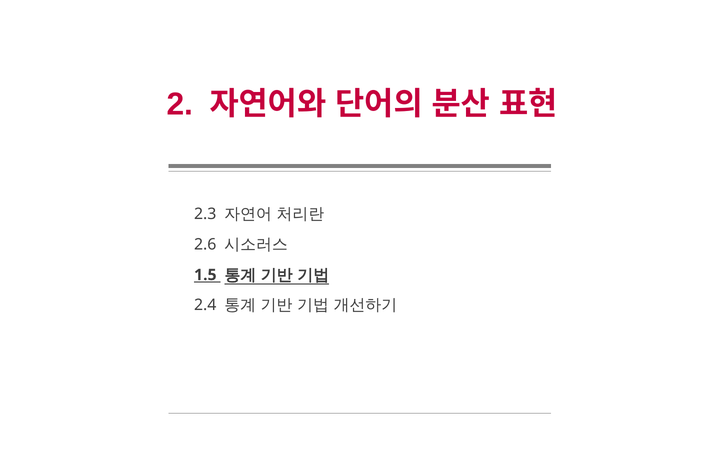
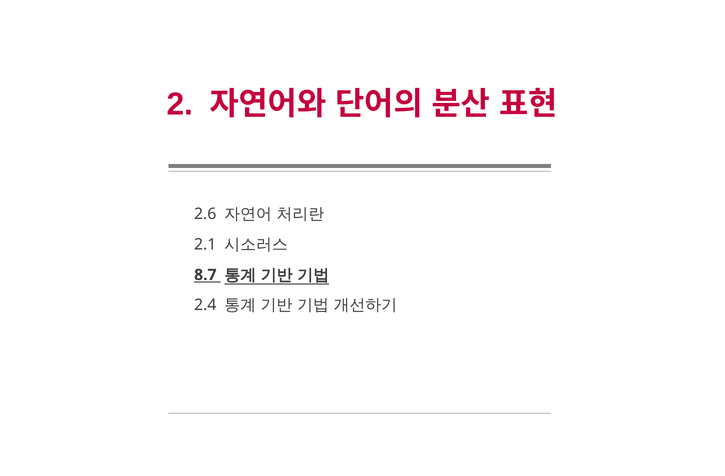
2.3: 2.3 -> 2.6 (205, 214)
2.6: 2.6 -> 2.1 (205, 245)
1.5: 1.5 -> 8.7 (205, 275)
